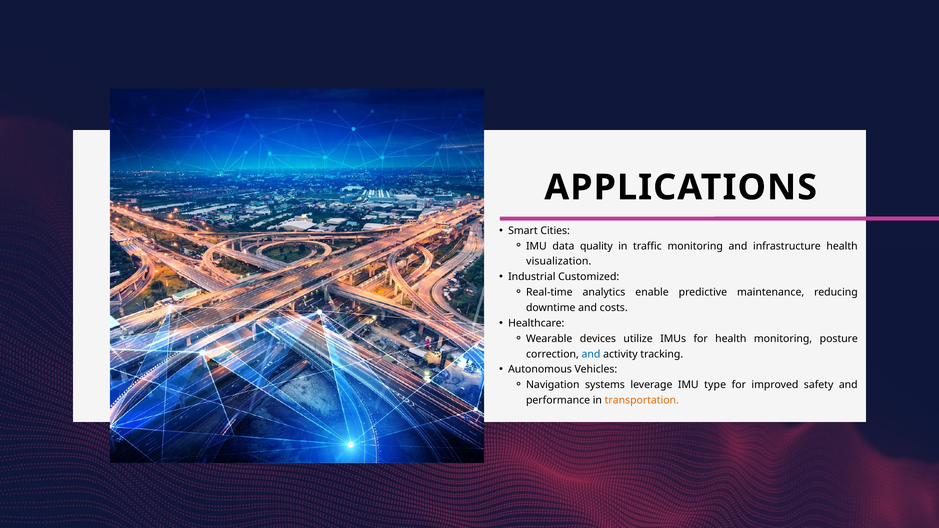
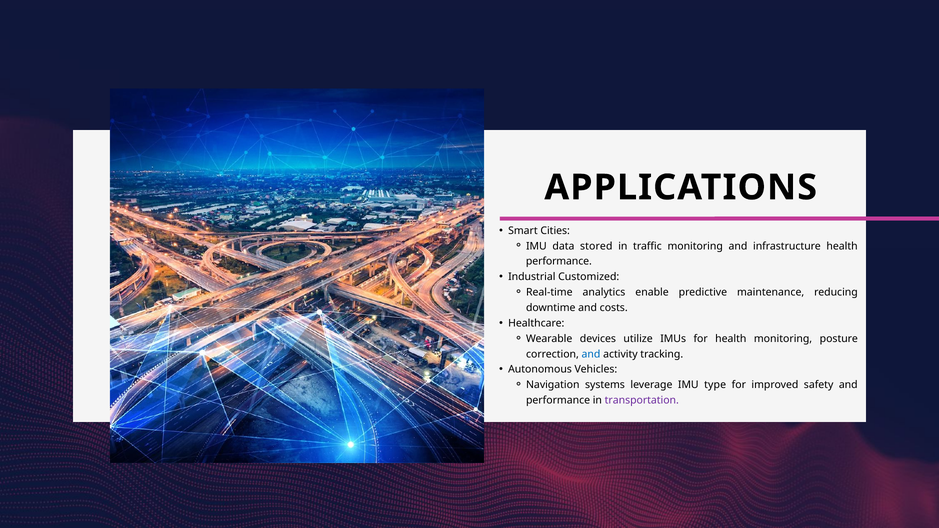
quality: quality -> stored (596, 246)
visualization: visualization -> performance (559, 262)
transportation colour: orange -> purple (642, 401)
